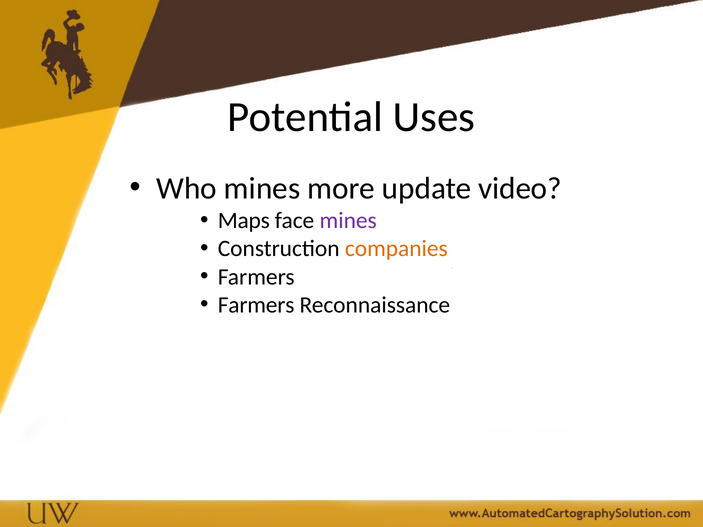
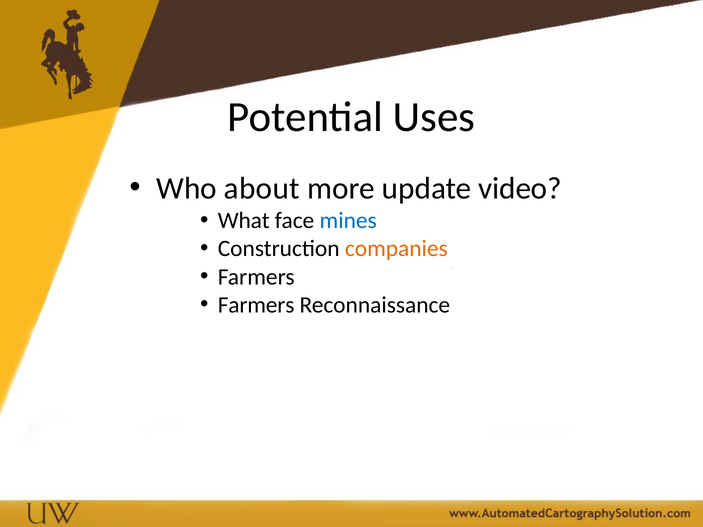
Who mines: mines -> about (262, 188)
Maps: Maps -> What (244, 221)
mines colour: purple -> blue (348, 221)
